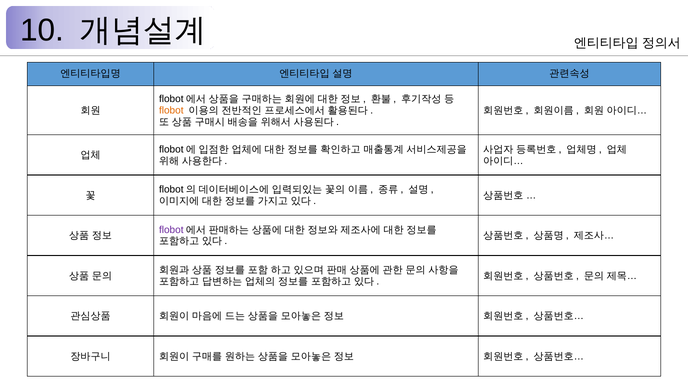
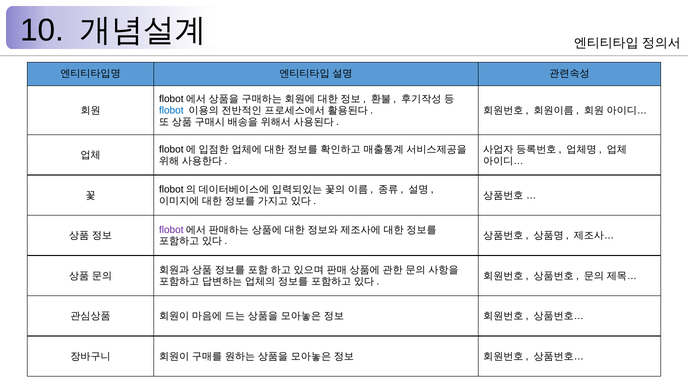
flobot colour: orange -> blue (171, 110)
